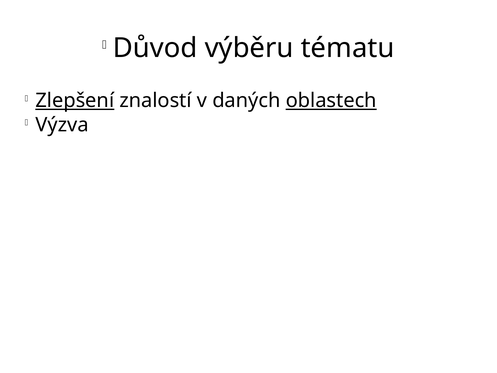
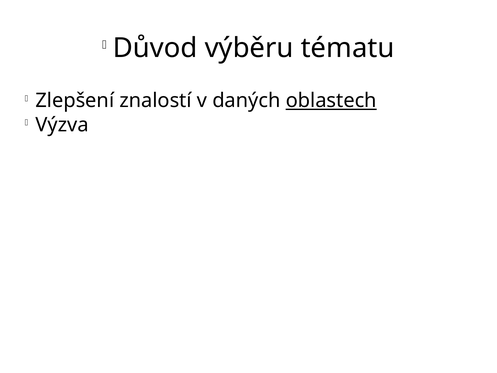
Zlepšení underline: present -> none (75, 101)
